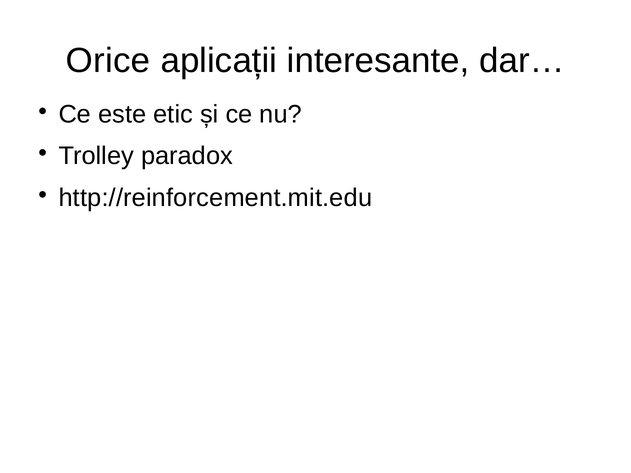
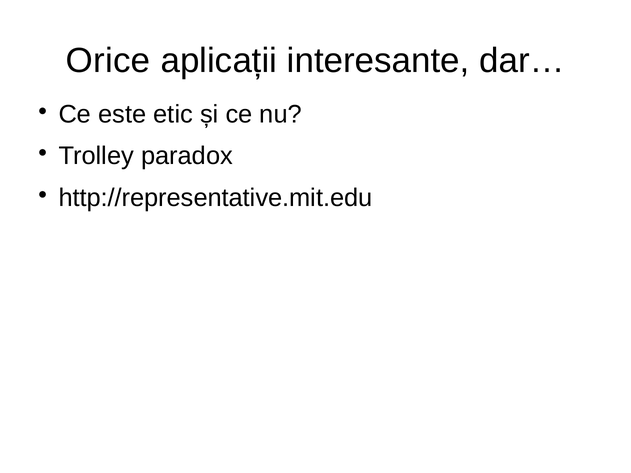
http://reinforcement.mit.edu: http://reinforcement.mit.edu -> http://representative.mit.edu (216, 198)
